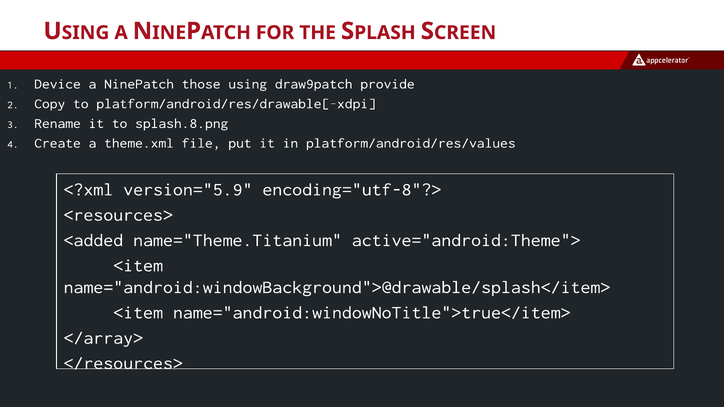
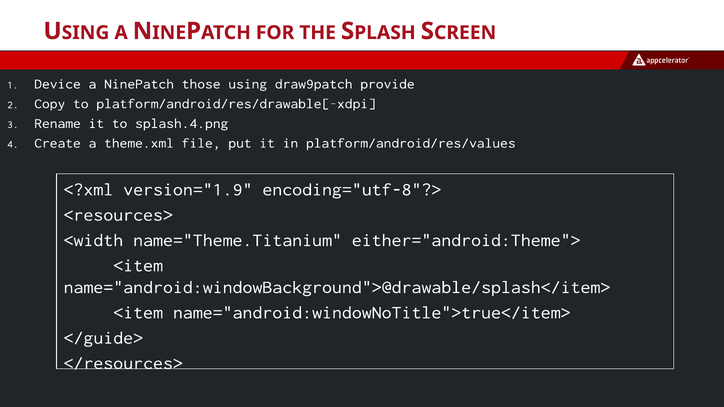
splash.8.png: splash.8.png -> splash.4.png (182, 123)
version="5.9: version="5.9 -> version="1.9 (188, 190)
<added: <added -> <width (93, 240)
active="android:Theme">: active="android:Theme"> -> either="android:Theme"> (466, 240)
</array>: </array> -> </guide> (103, 338)
